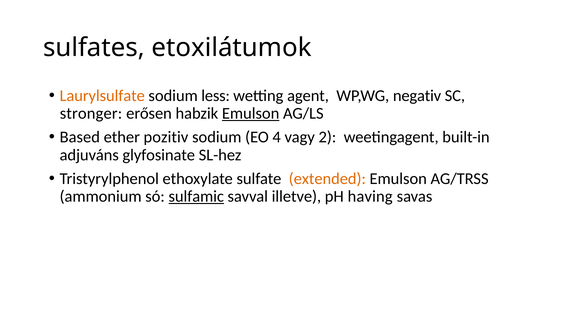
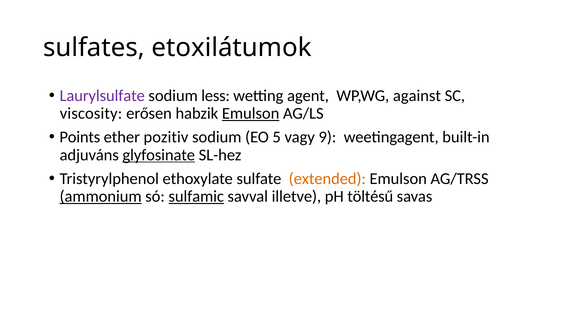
Laurylsulfate colour: orange -> purple (102, 96)
negativ: negativ -> against (417, 96)
stronger: stronger -> viscosity (91, 113)
Based: Based -> Points (80, 137)
4: 4 -> 5 (277, 137)
2: 2 -> 9 (327, 137)
glyfosinate underline: none -> present (159, 155)
ammonium underline: none -> present (101, 196)
having: having -> töltésű (370, 196)
